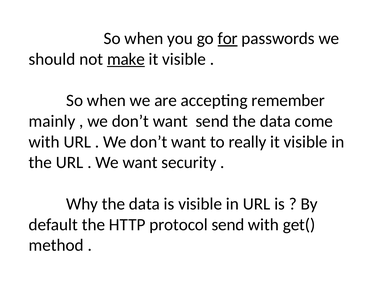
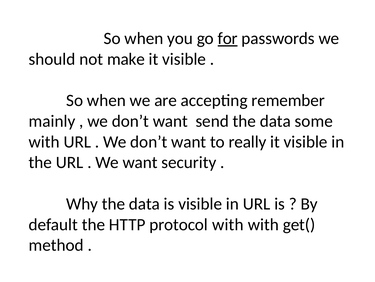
make underline: present -> none (126, 59)
come: come -> some (314, 121)
protocol send: send -> with (228, 224)
